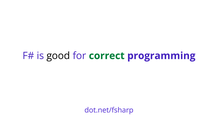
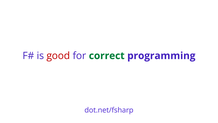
good colour: black -> red (58, 56)
